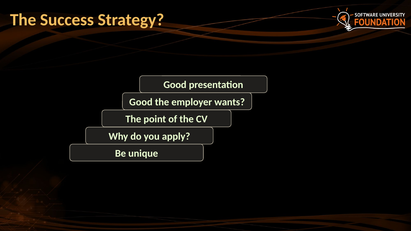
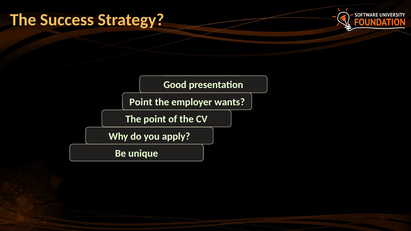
Good: Good -> Point (141, 102)
